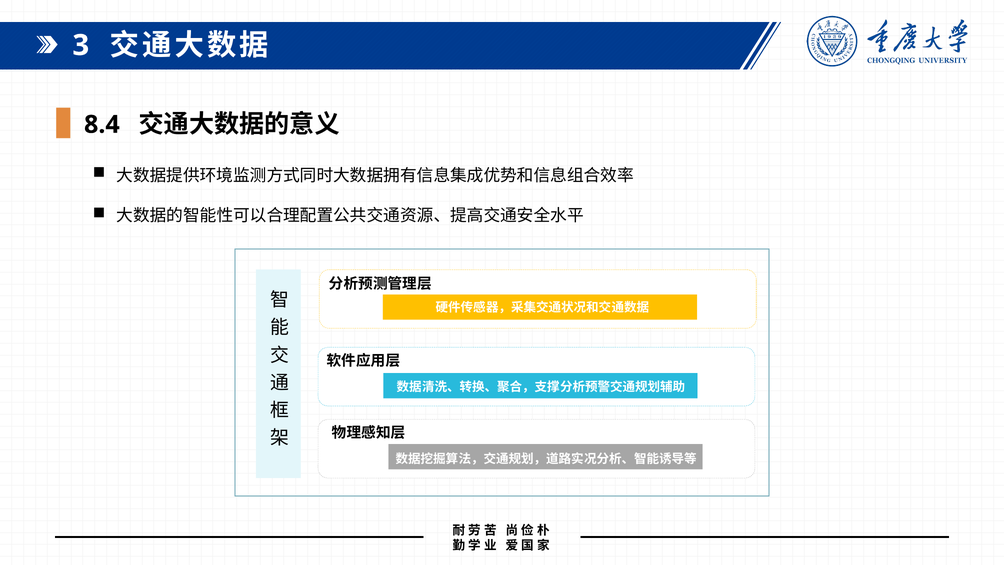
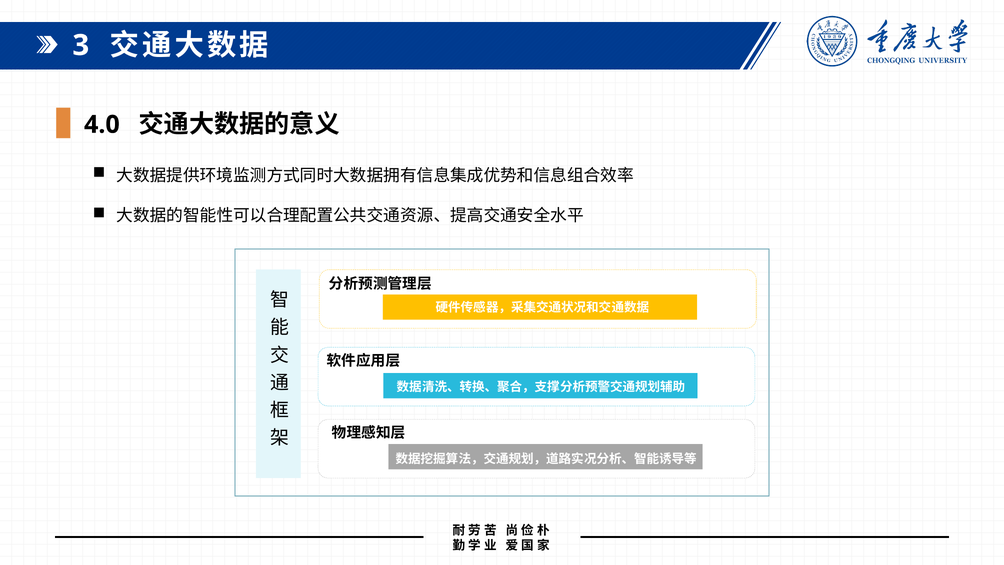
8.4: 8.4 -> 4.0 (102, 125)
